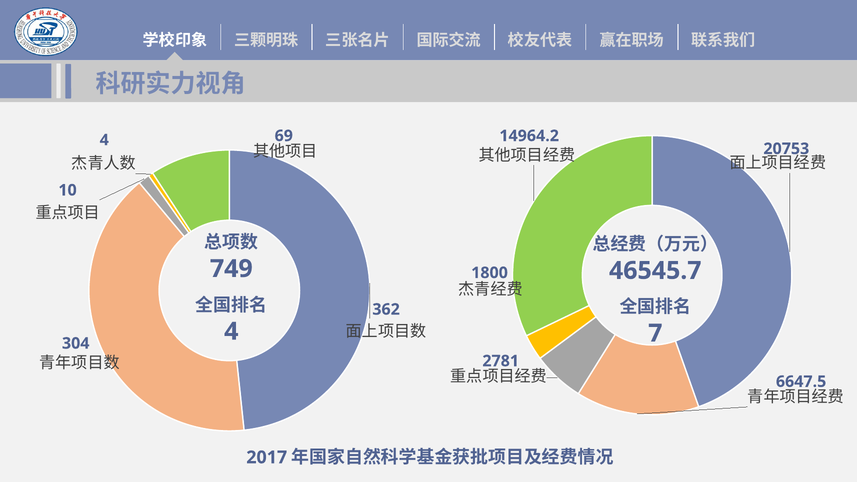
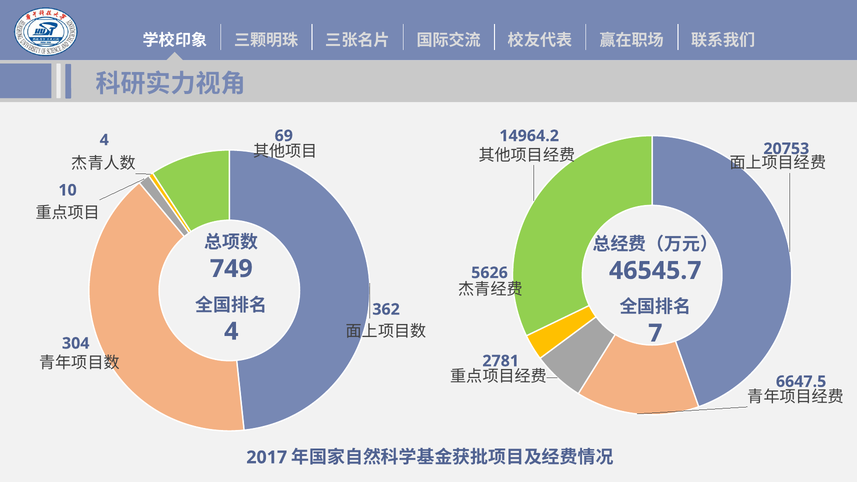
1800: 1800 -> 5626 (490, 273)
